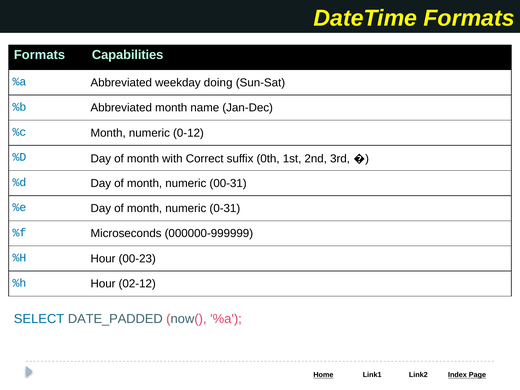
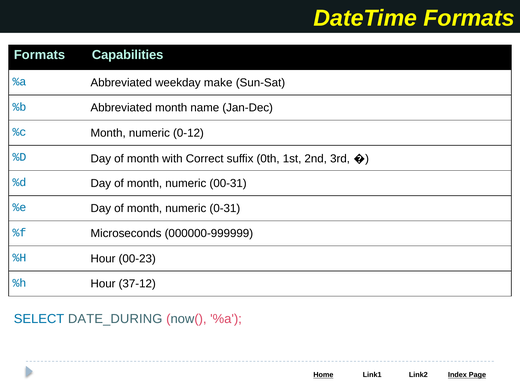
doing: doing -> make (218, 83)
02-12: 02-12 -> 37-12 (137, 284)
DATE_PADDED: DATE_PADDED -> DATE_DURING (115, 319)
